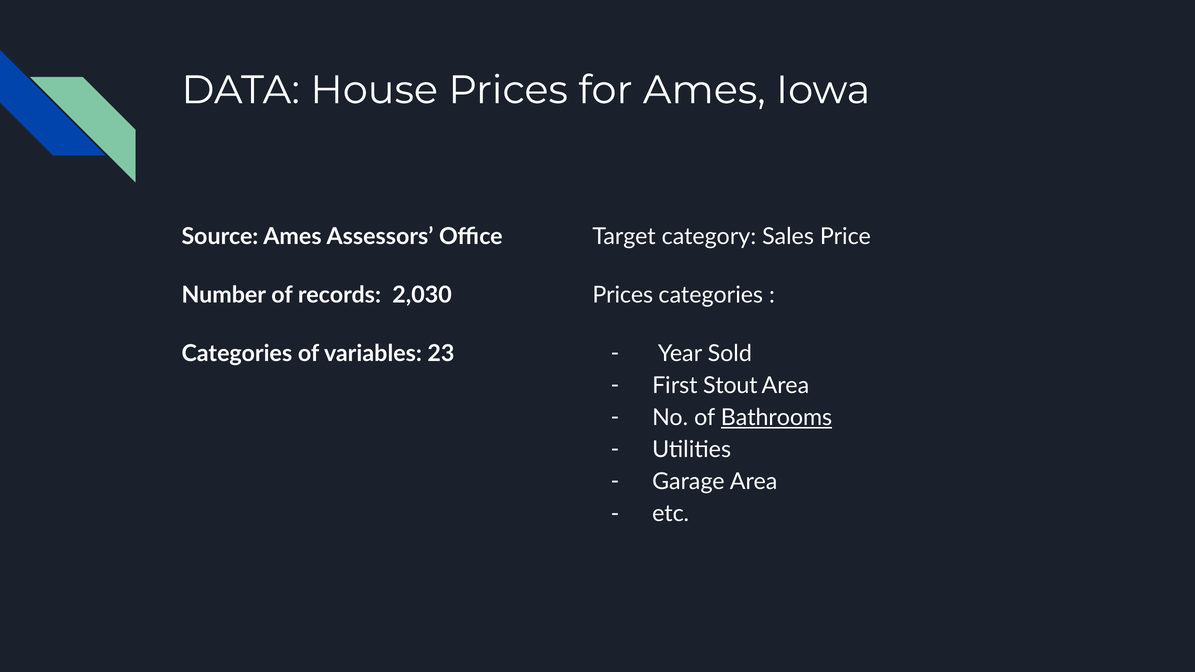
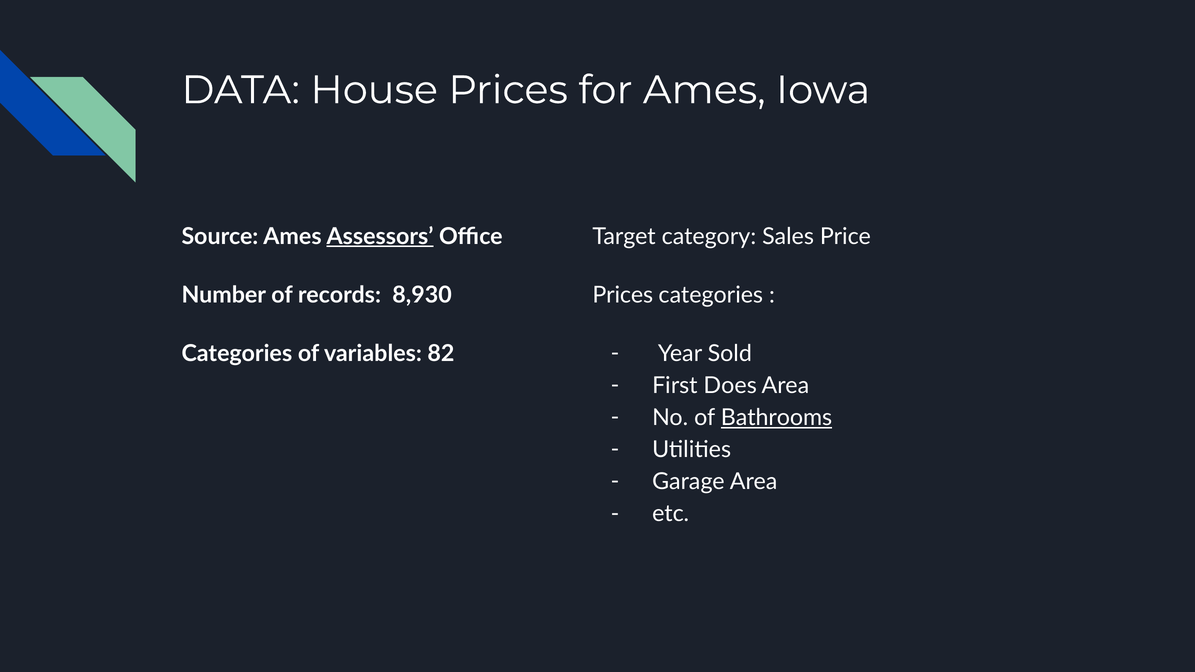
Assessors underline: none -> present (380, 237)
2,030: 2,030 -> 8,930 (422, 295)
23: 23 -> 82 (441, 354)
Stout: Stout -> Does (730, 386)
